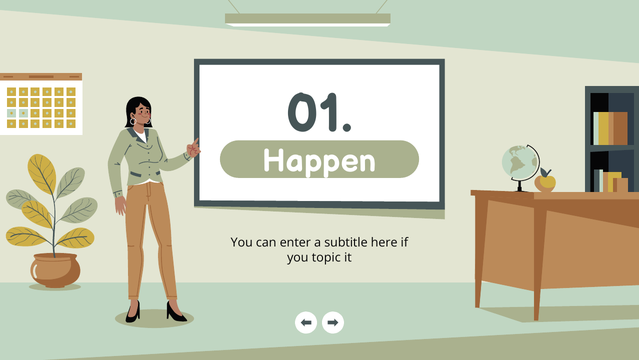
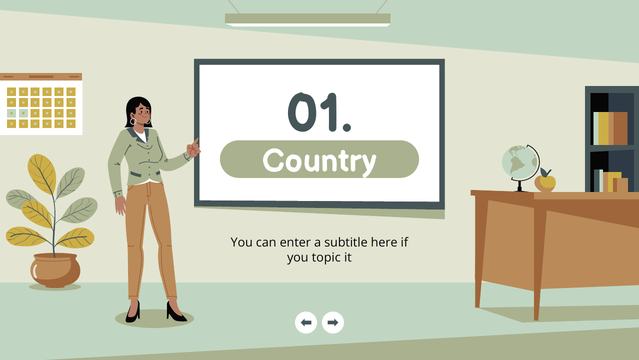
Happen: Happen -> Country (320, 161)
